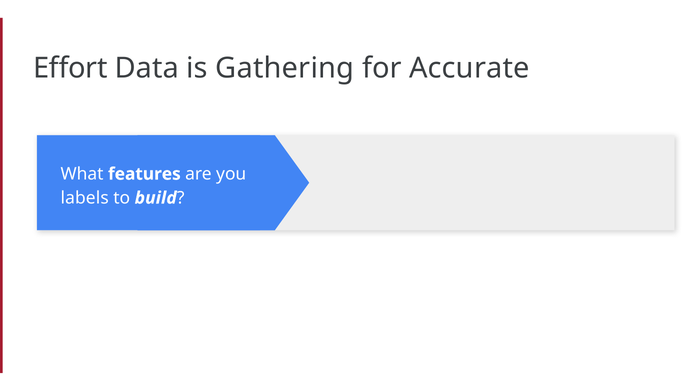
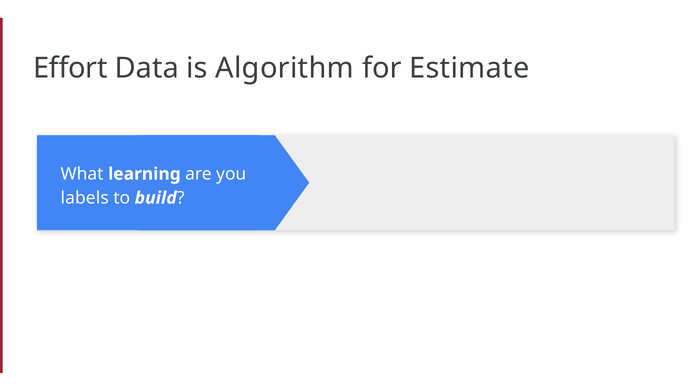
Gathering: Gathering -> Algorithm (285, 68)
Accurate: Accurate -> Estimate (469, 68)
features: features -> learning (144, 174)
